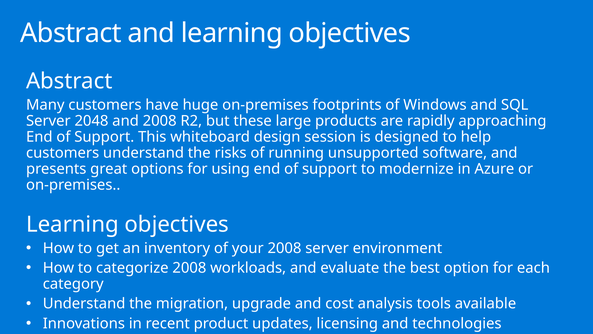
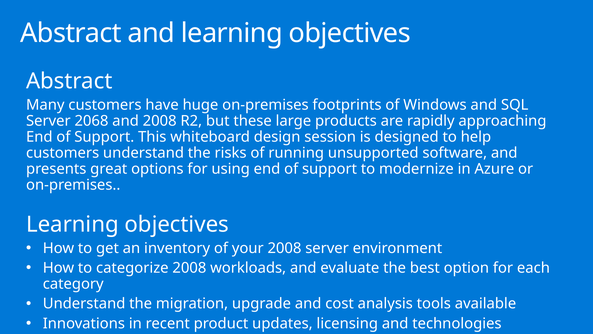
2048: 2048 -> 2068 (91, 121)
